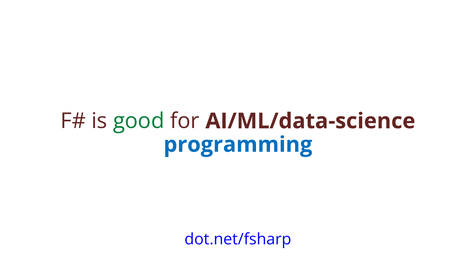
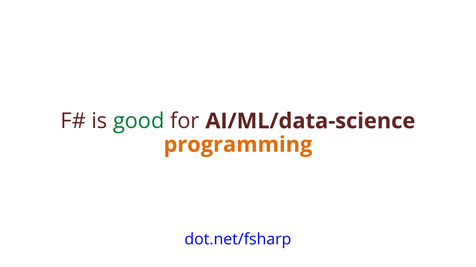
programming colour: blue -> orange (238, 145)
